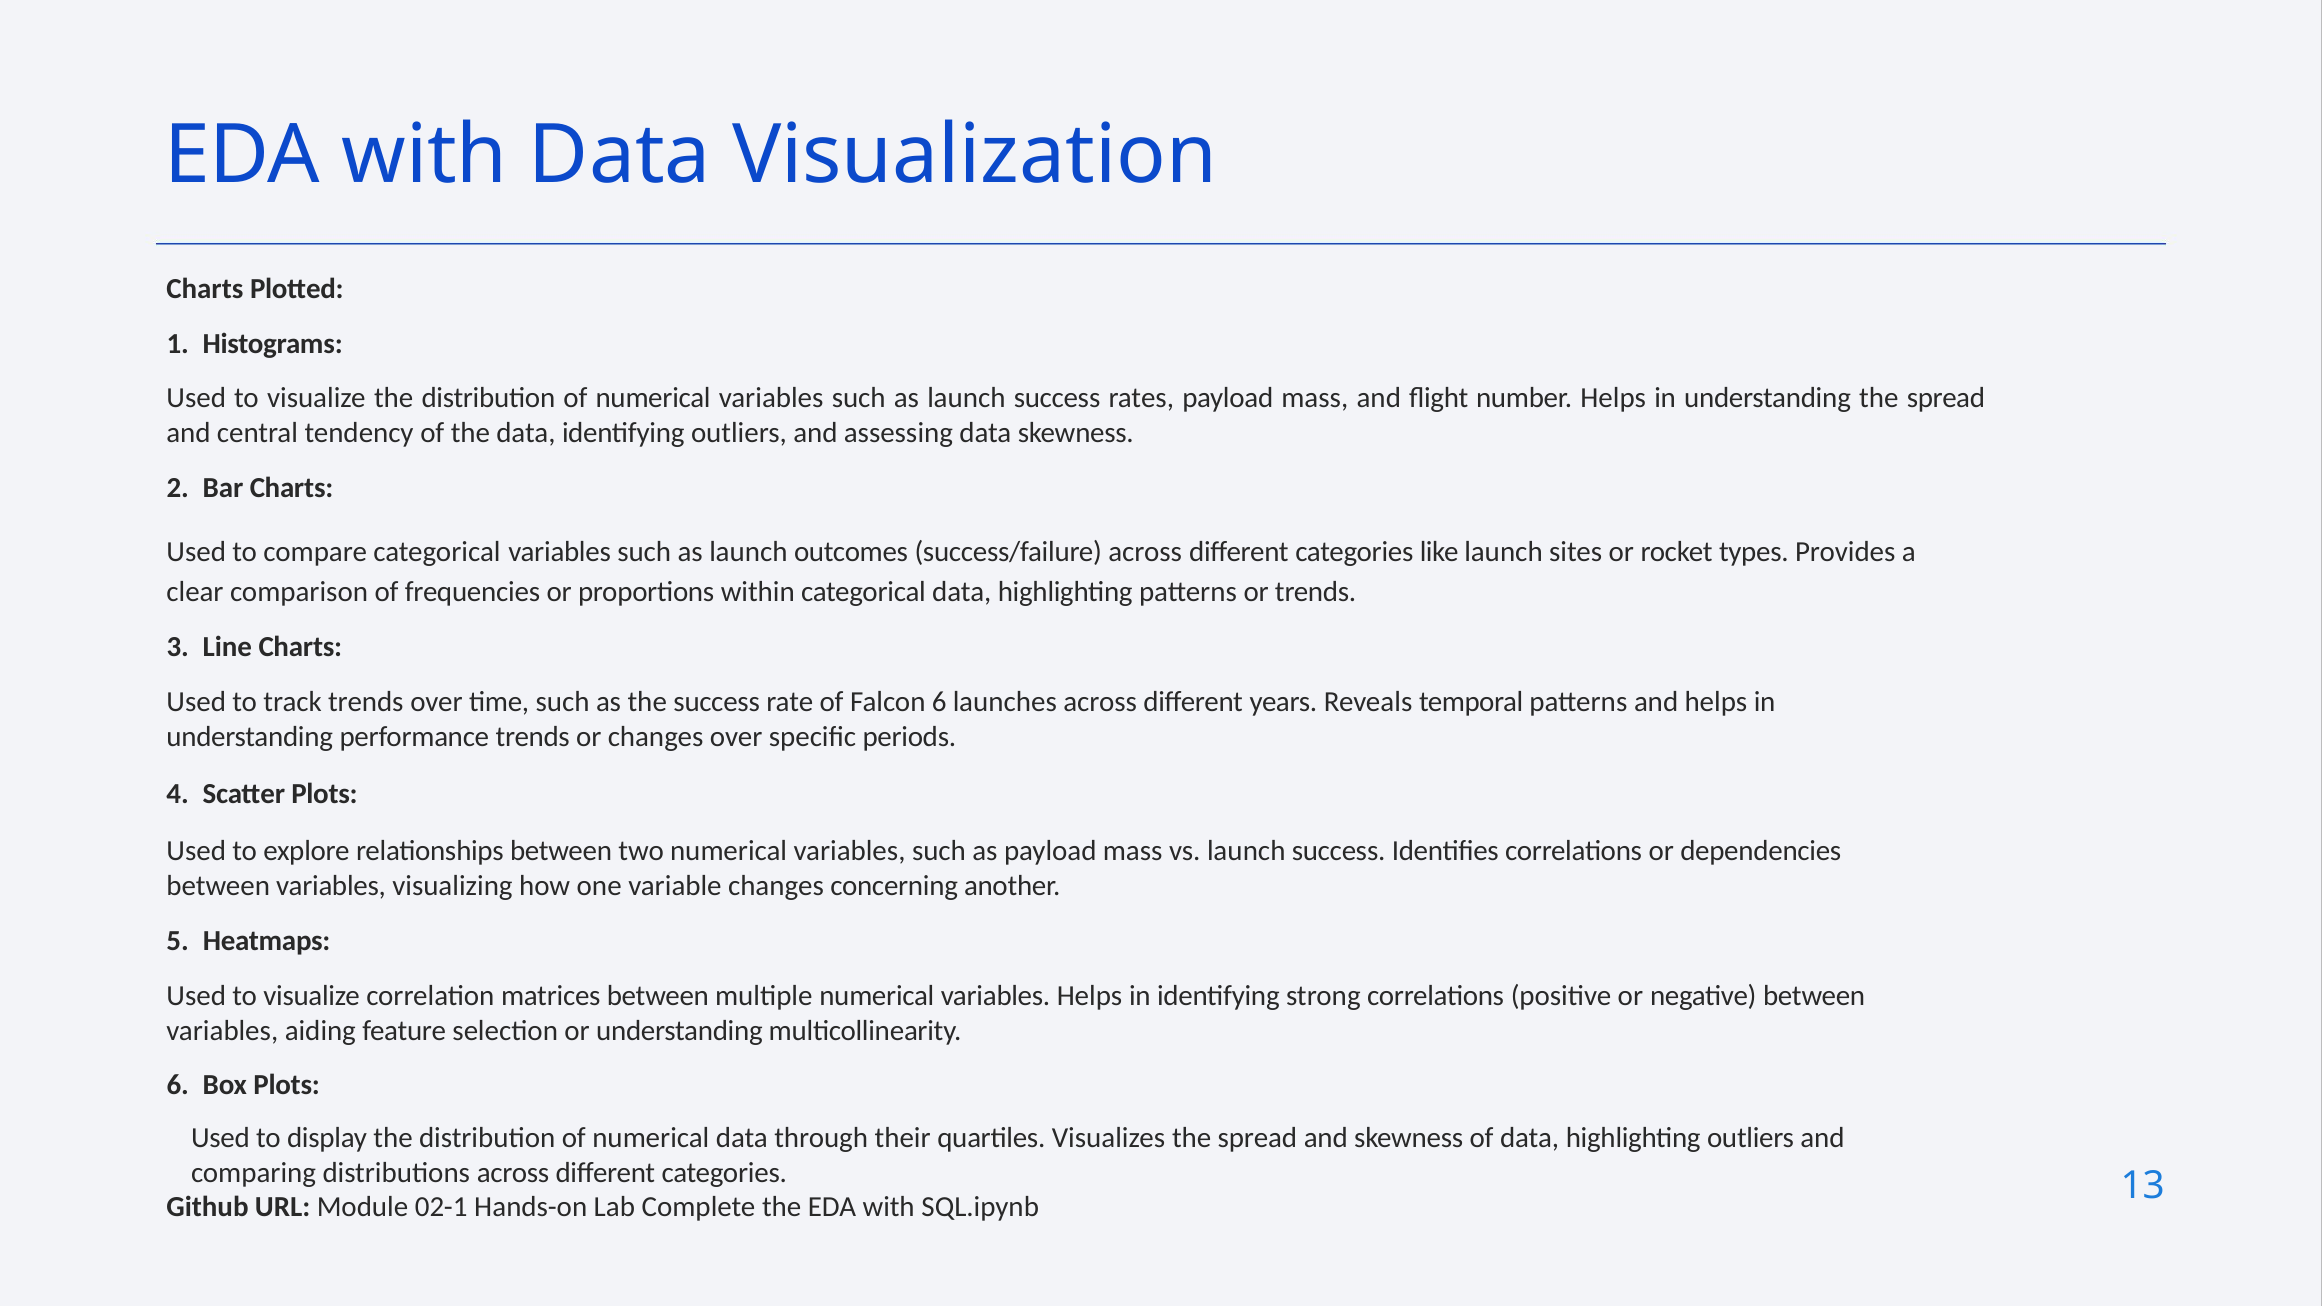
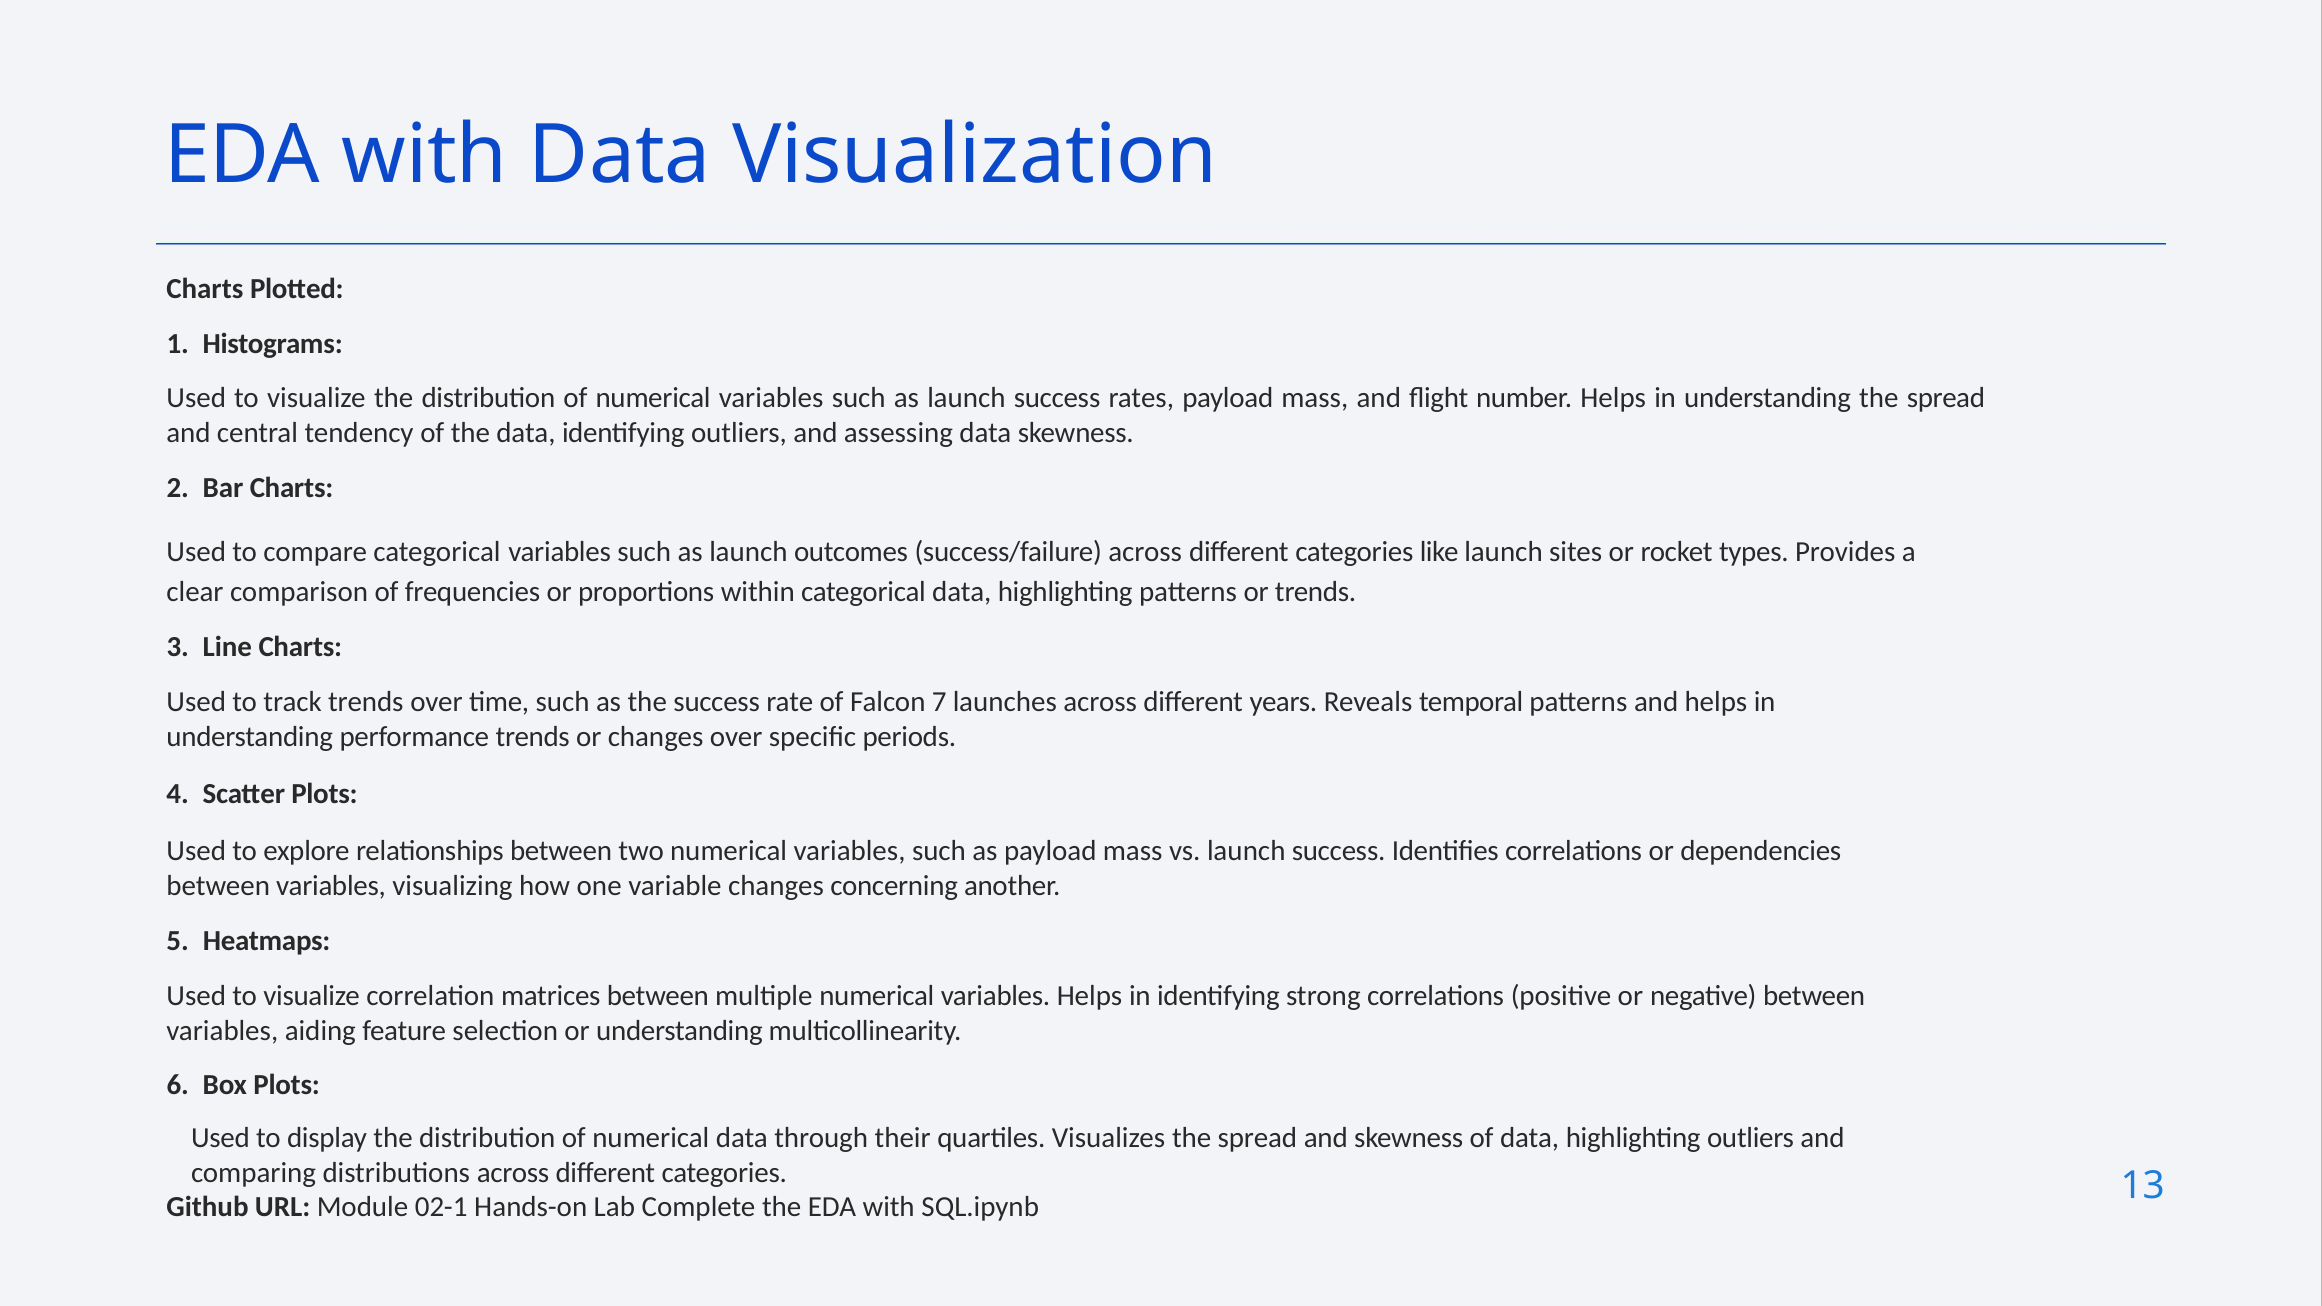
Falcon 6: 6 -> 7 (939, 702)
